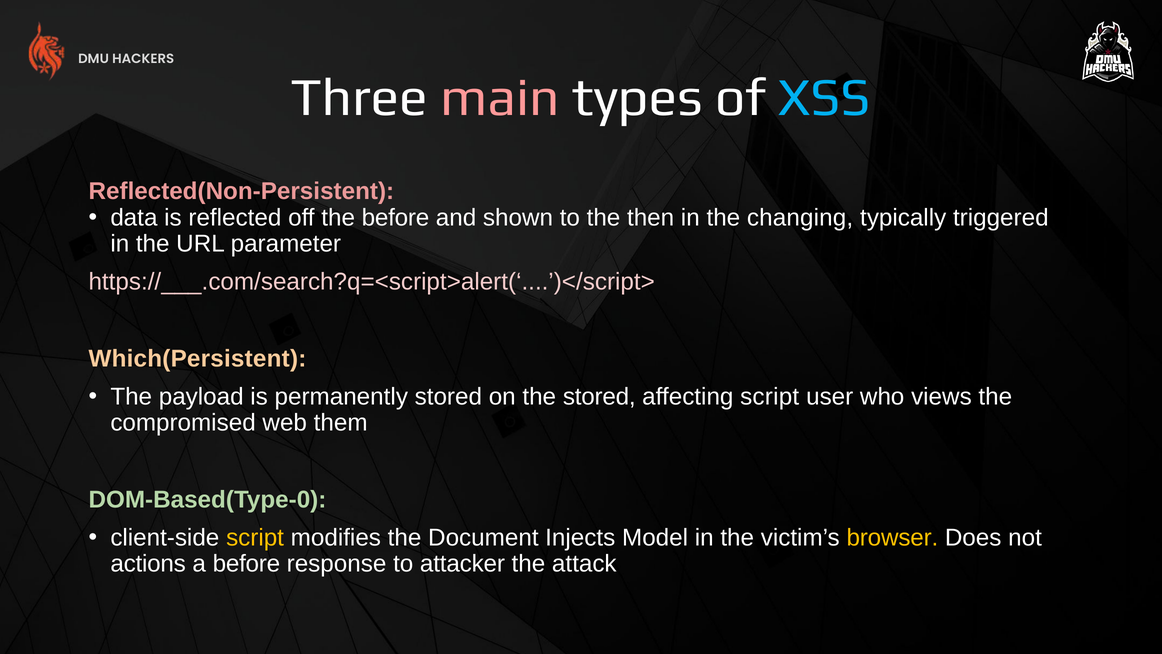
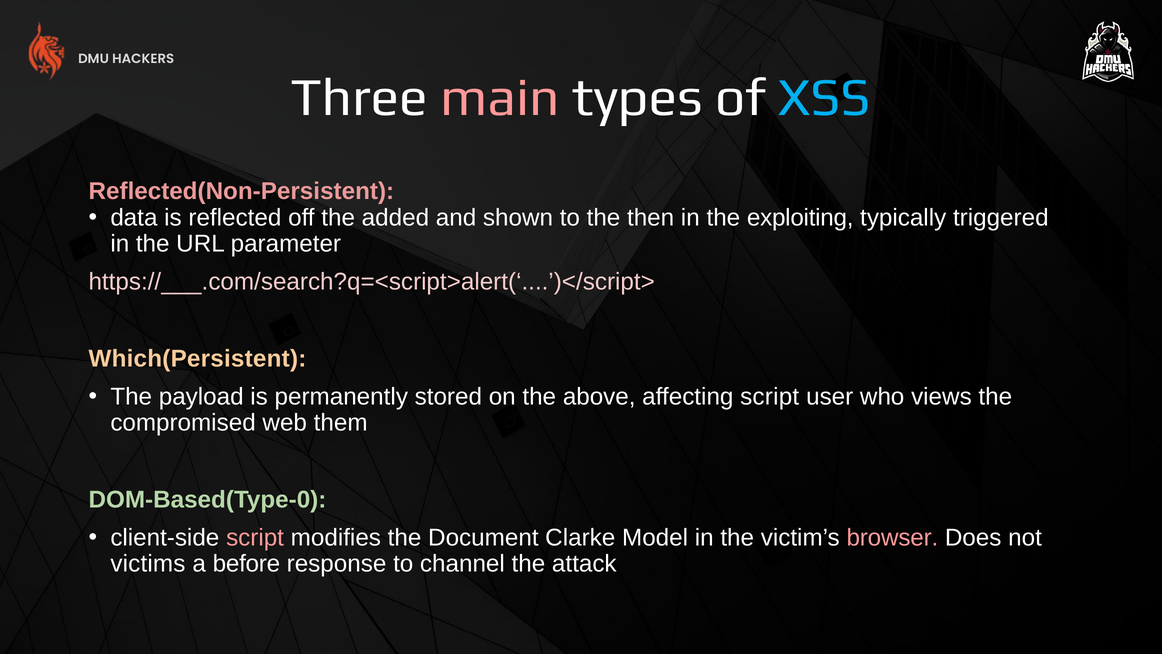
the before: before -> added (395, 217)
changing: changing -> exploiting (800, 217)
the stored: stored -> above (599, 397)
script colour: yellow -> pink (255, 538)
Injects: Injects -> Clarke (580, 538)
browser colour: yellow -> pink (892, 538)
actions: actions -> victims (148, 564)
attacker: attacker -> channel (462, 564)
